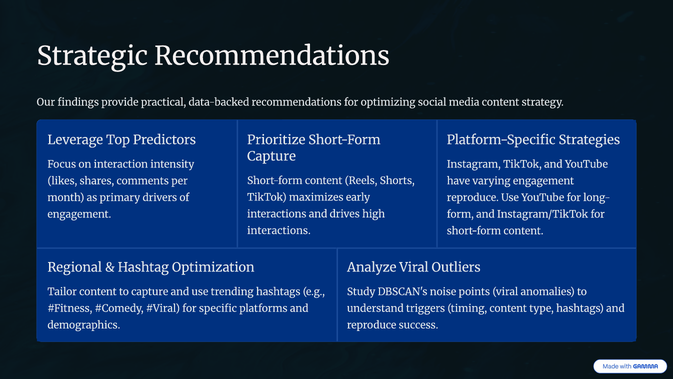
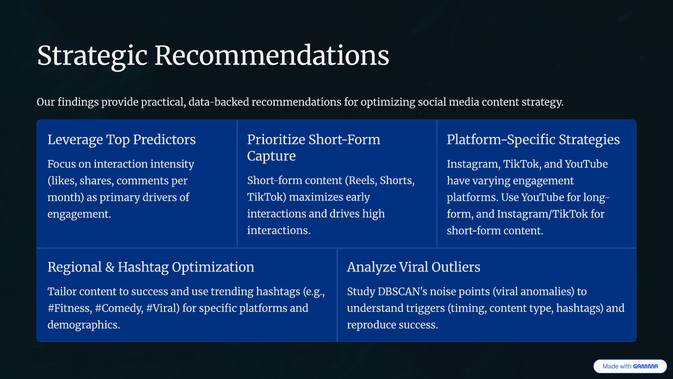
reproduce: reproduce -> platforms (473, 197)
to capture: capture -> success (150, 291)
